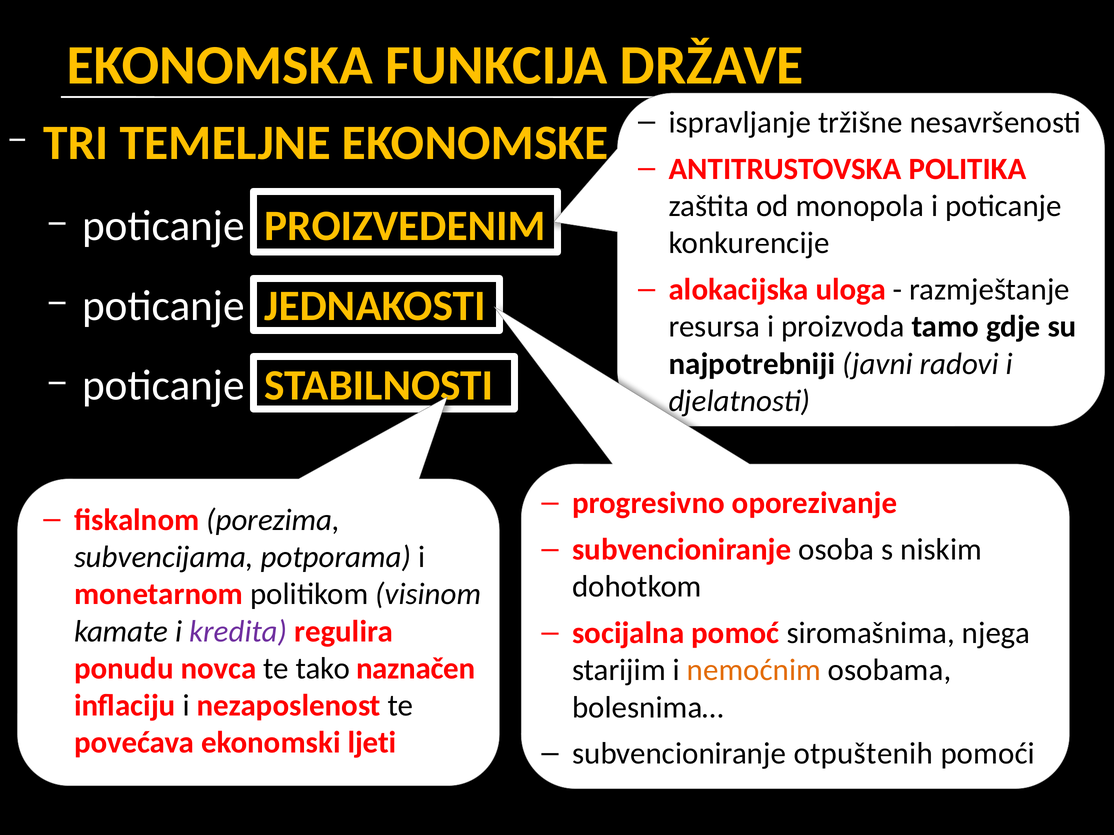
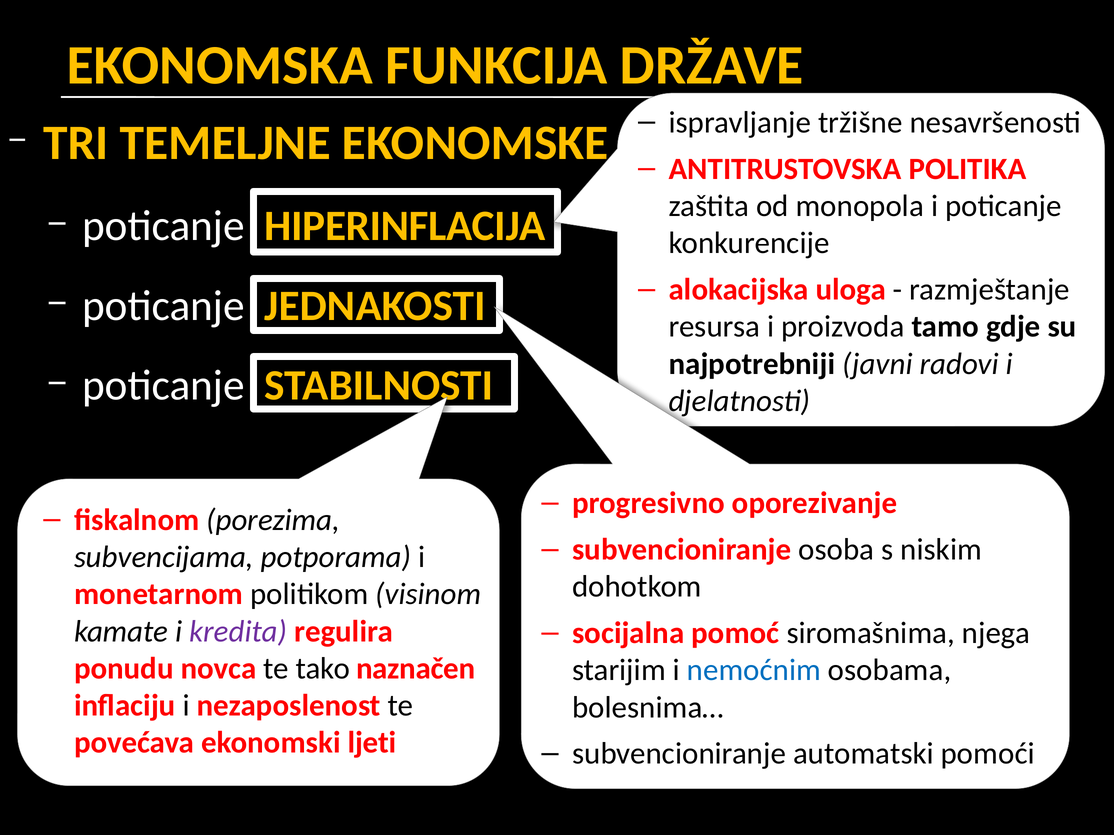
PROIZVEDENIM: PROIZVEDENIM -> HIPERINFLACIJA (405, 226)
nemoćnim colour: orange -> blue (754, 671)
otpuštenih: otpuštenih -> automatski (863, 754)
